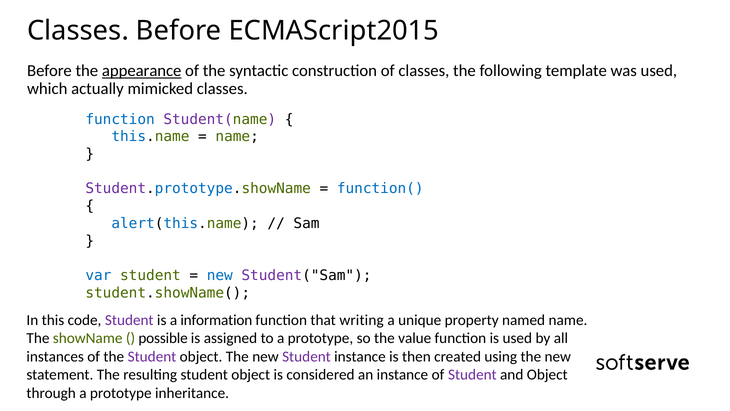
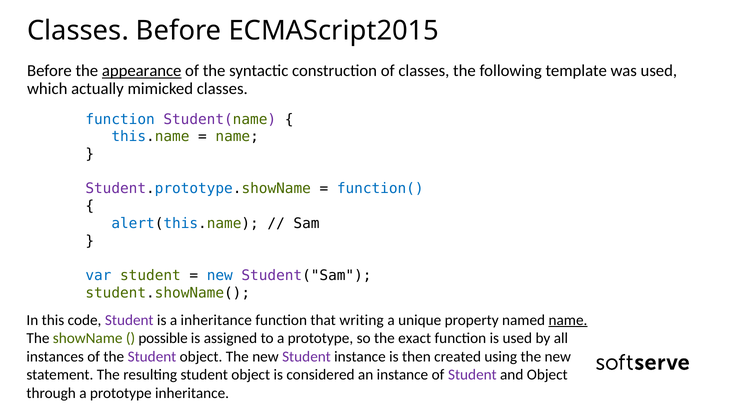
a information: information -> inheritance (216, 320)
name underline: none -> present (568, 320)
value: value -> exact (415, 338)
